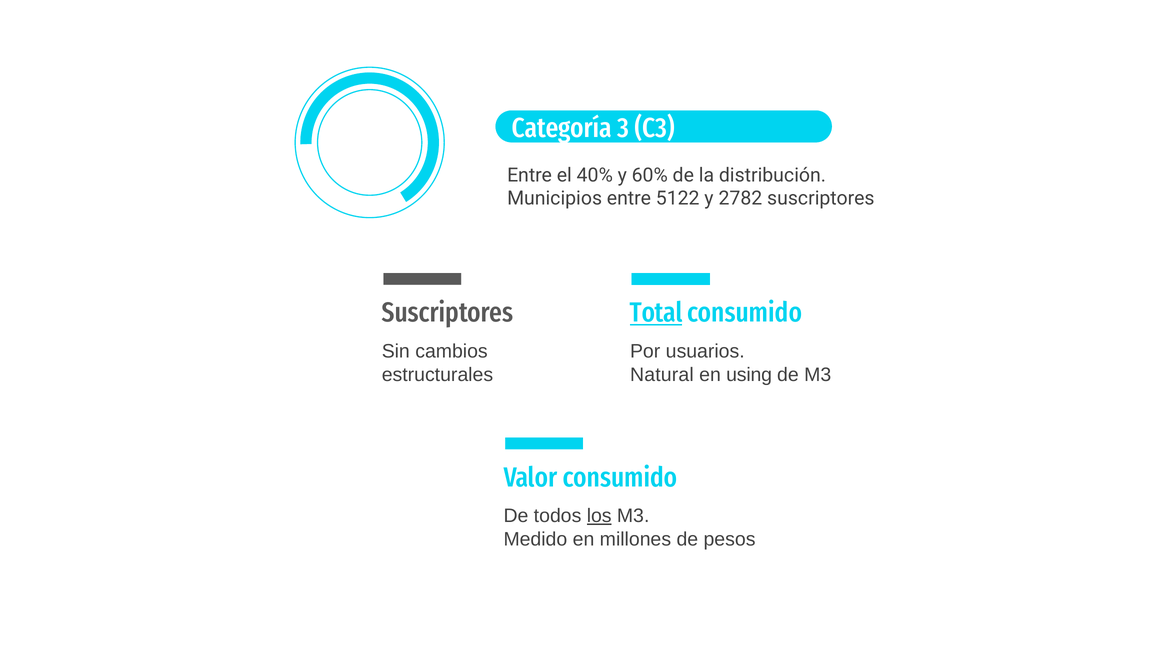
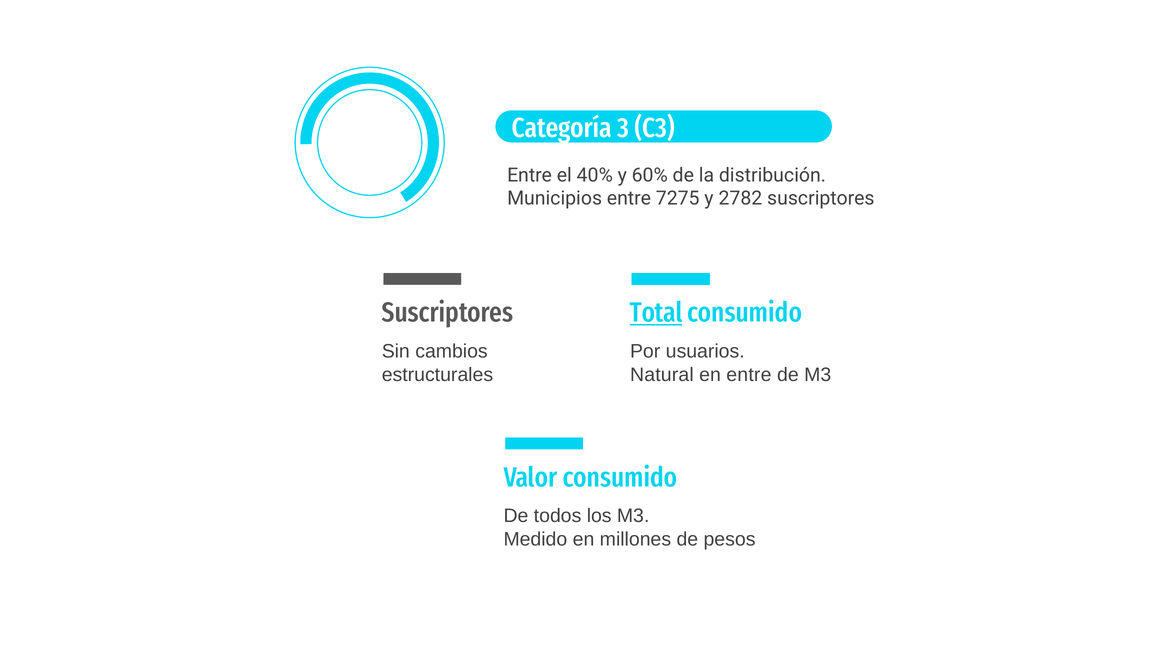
5122: 5122 -> 7275 (678, 199)
en using: using -> entre (749, 375)
los underline: present -> none (599, 516)
